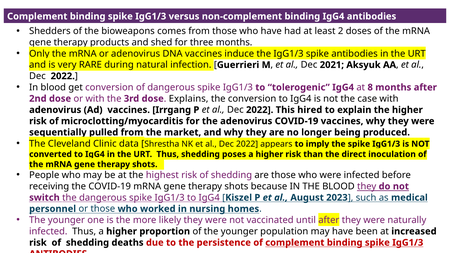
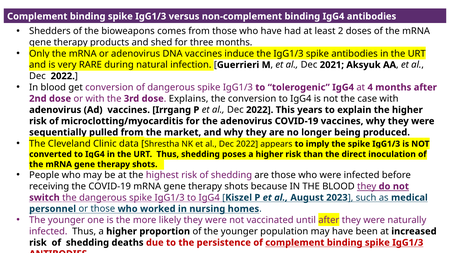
8: 8 -> 4 (370, 87)
hired: hired -> years (310, 110)
